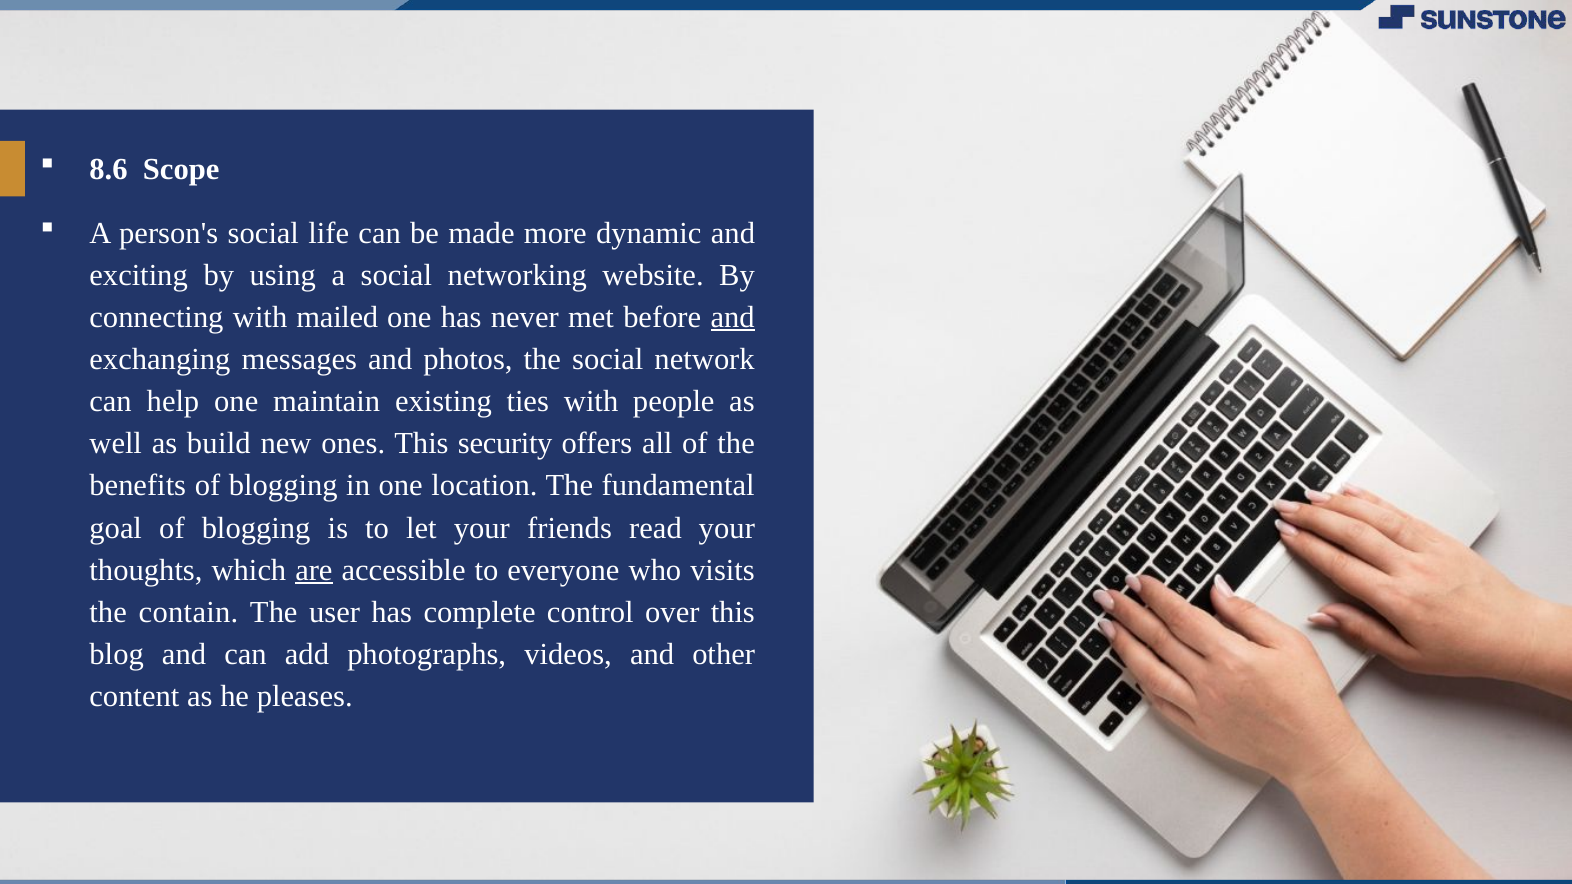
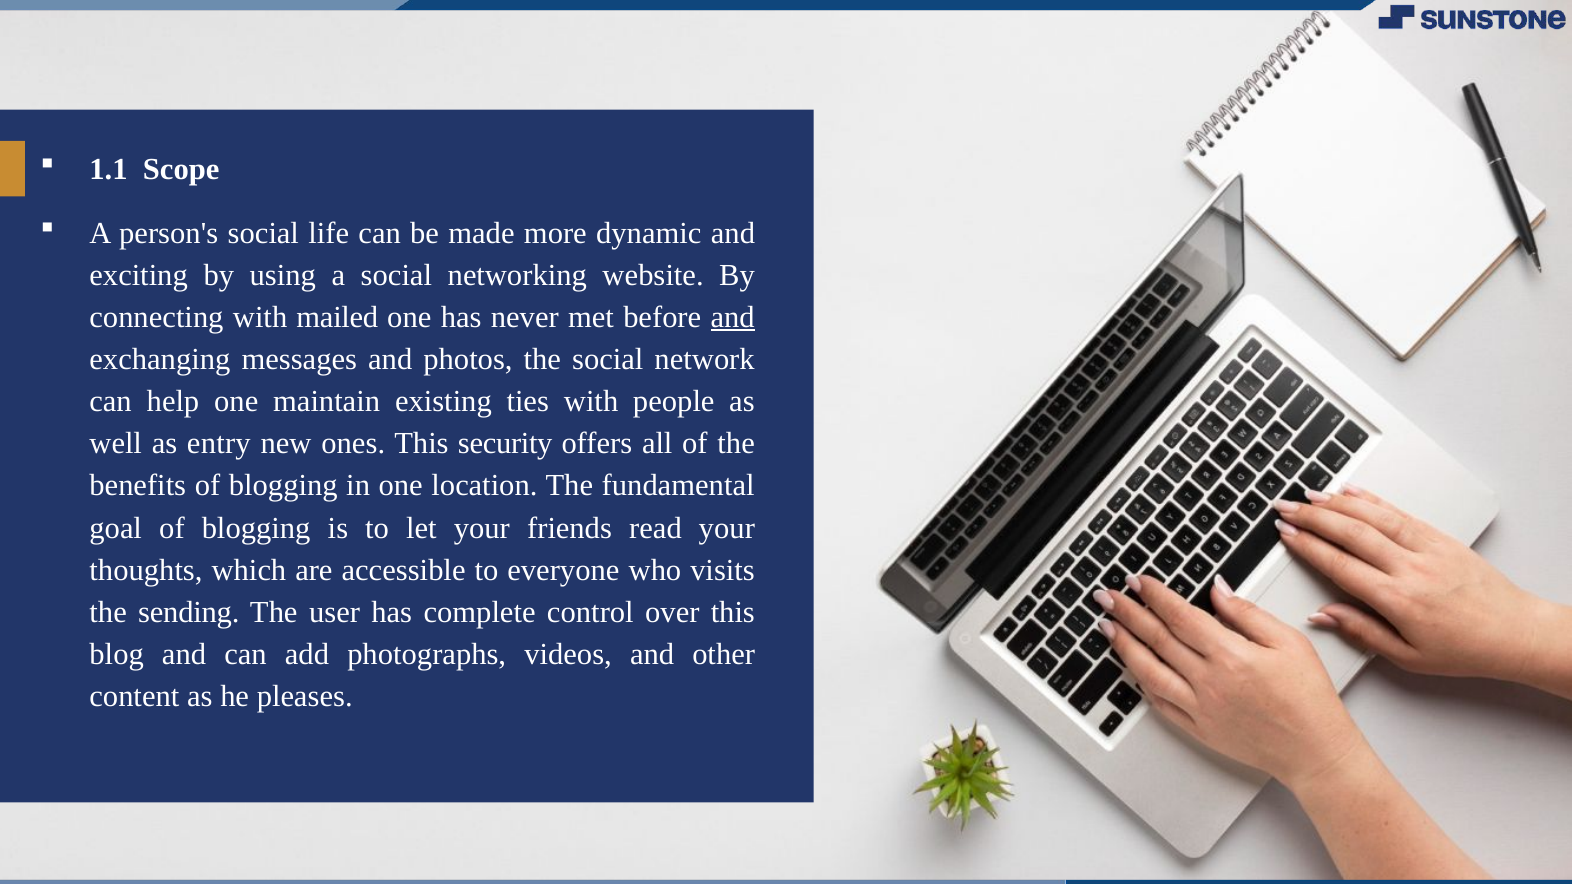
8.6: 8.6 -> 1.1 (109, 169)
build: build -> entry (219, 444)
are underline: present -> none (314, 570)
contain: contain -> sending (189, 612)
